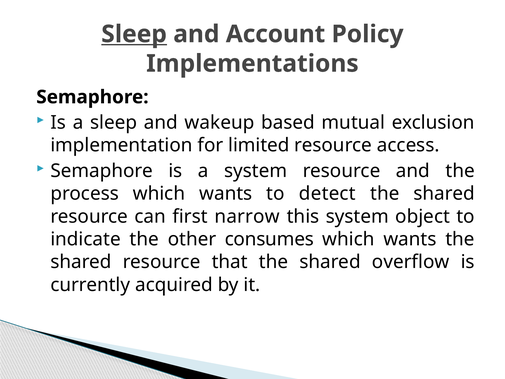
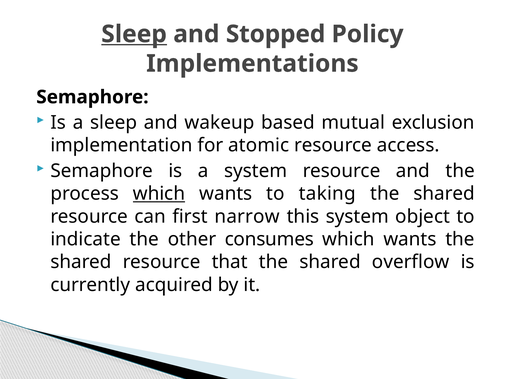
Account: Account -> Stopped (276, 34)
limited: limited -> atomic (259, 145)
which underline: none -> present (159, 194)
detect: detect -> taking (327, 194)
